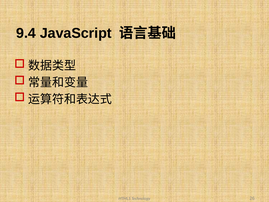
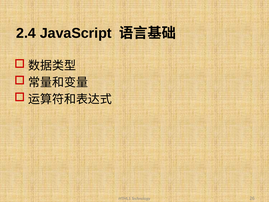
9.4: 9.4 -> 2.4 (26, 33)
